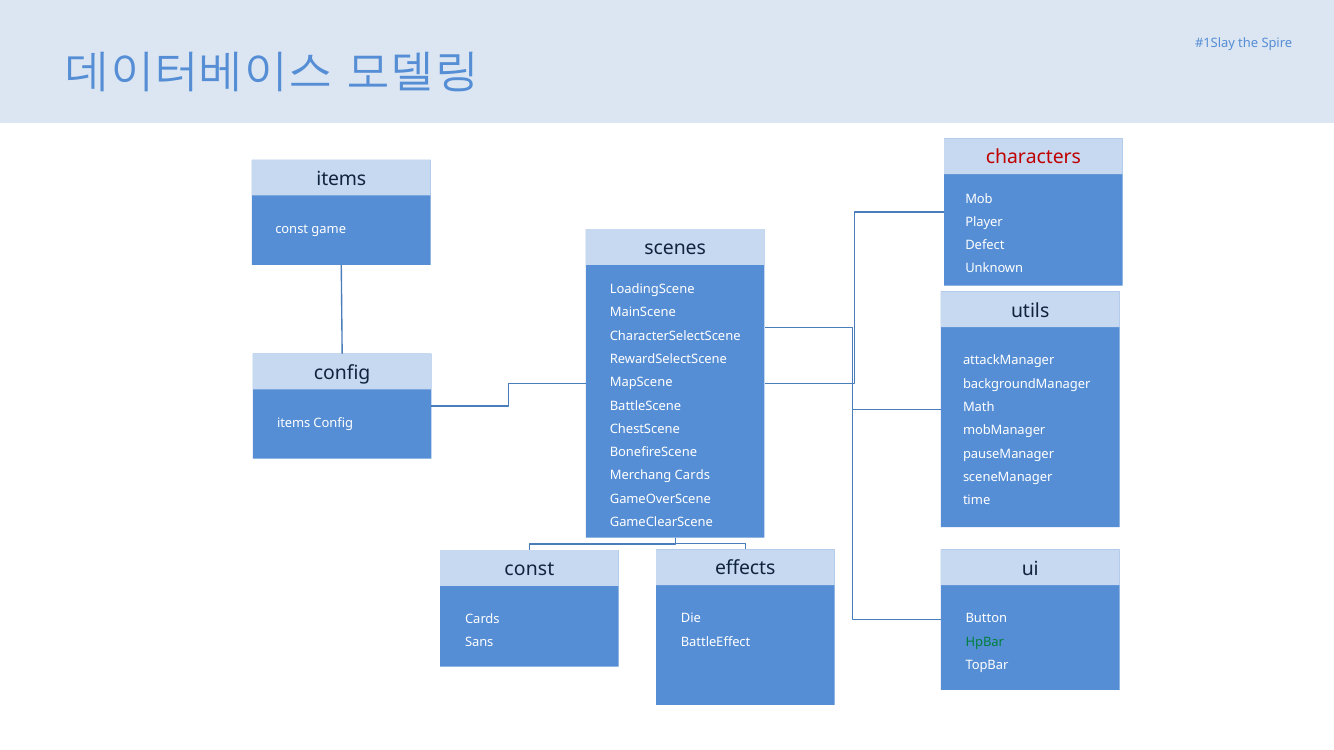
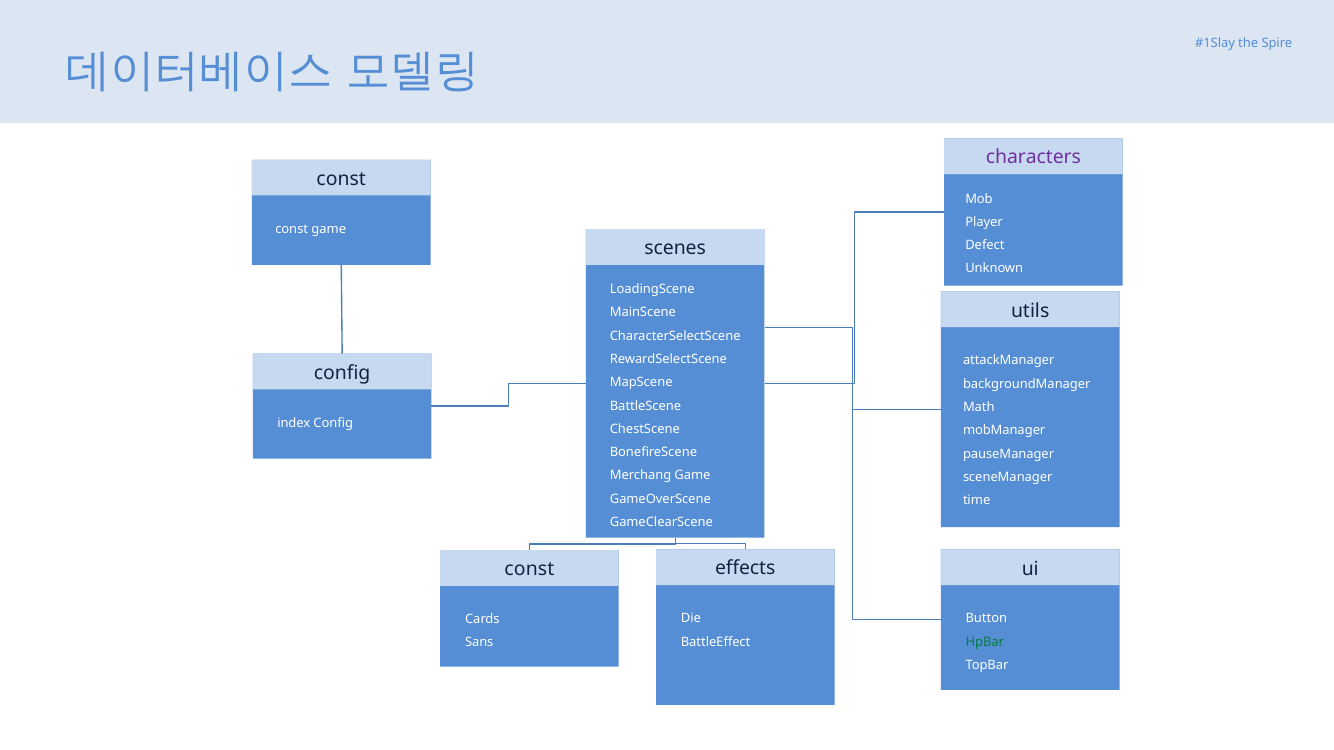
characters colour: red -> purple (1033, 158)
items: items -> const (341, 179)
items: items -> index (294, 423)
Merchang Cards: Cards -> Game (692, 476)
